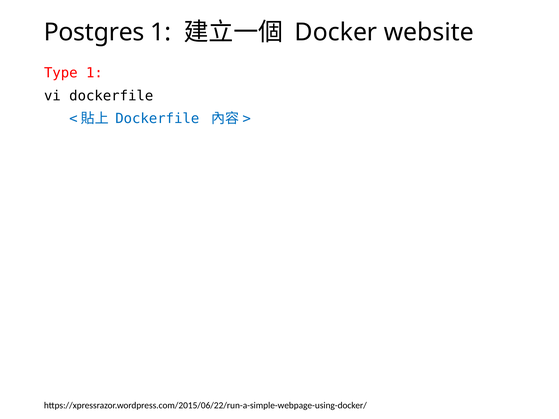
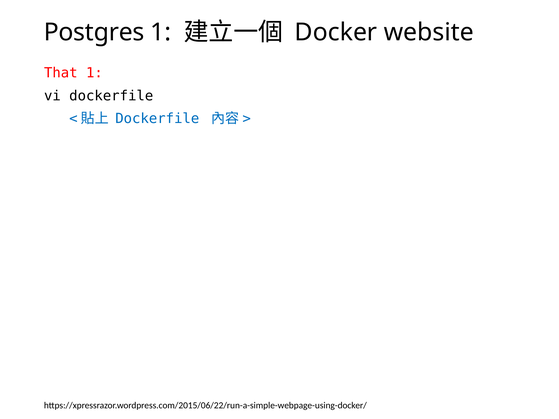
Type: Type -> That (61, 73)
